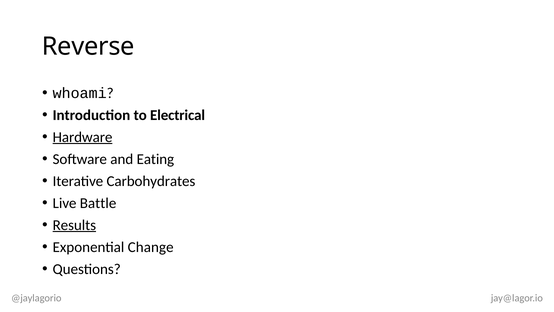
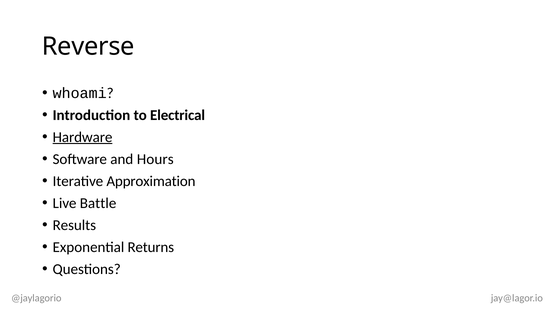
Eating: Eating -> Hours (155, 159)
Carbohydrates: Carbohydrates -> Approximation (151, 181)
Results underline: present -> none (74, 225)
Change: Change -> Returns (151, 247)
